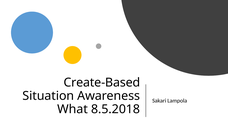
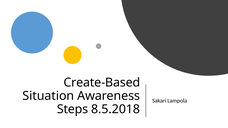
What: What -> Steps (73, 109)
